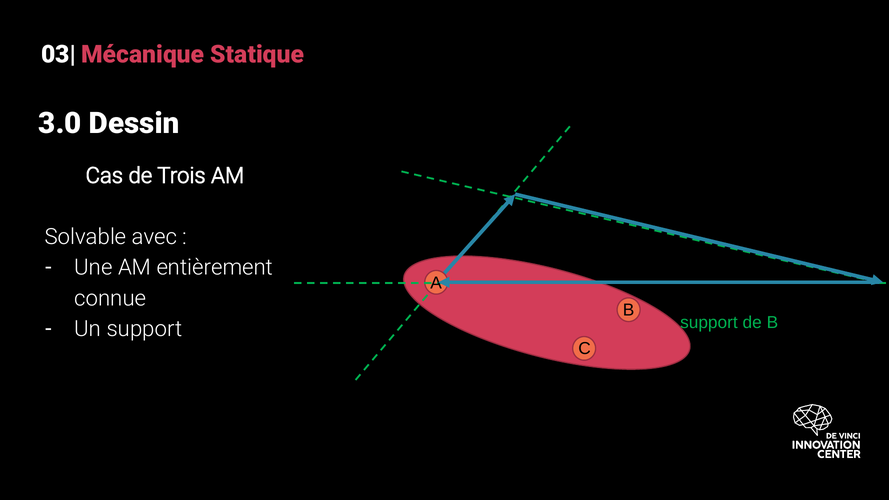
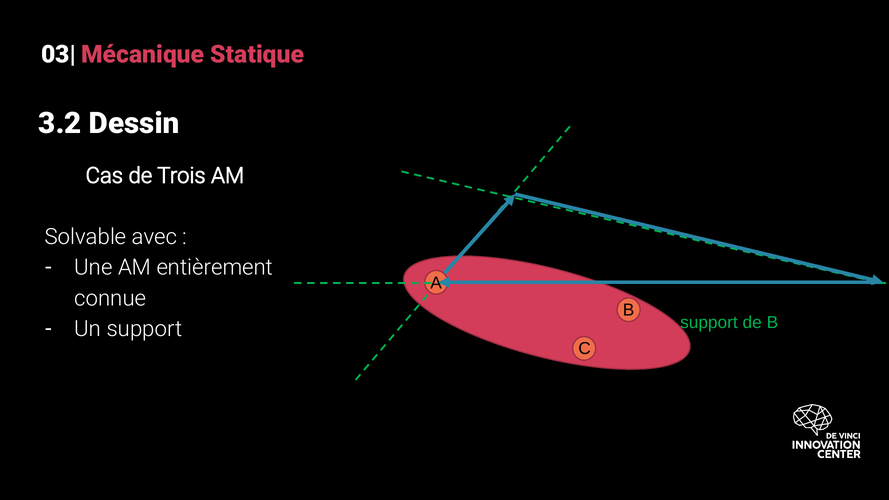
3.0: 3.0 -> 3.2 (60, 123)
